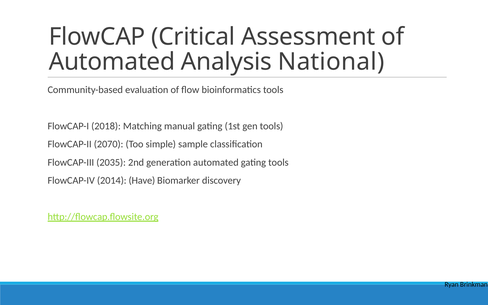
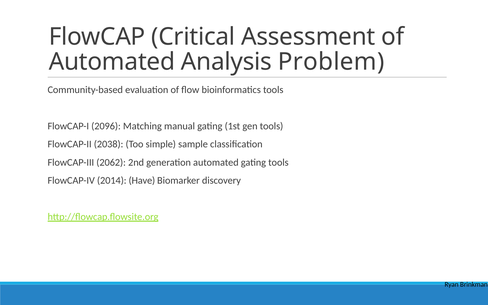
National: National -> Problem (331, 62)
2018: 2018 -> 2096 (106, 126)
2070: 2070 -> 2038 (109, 144)
2035: 2035 -> 2062 (111, 162)
